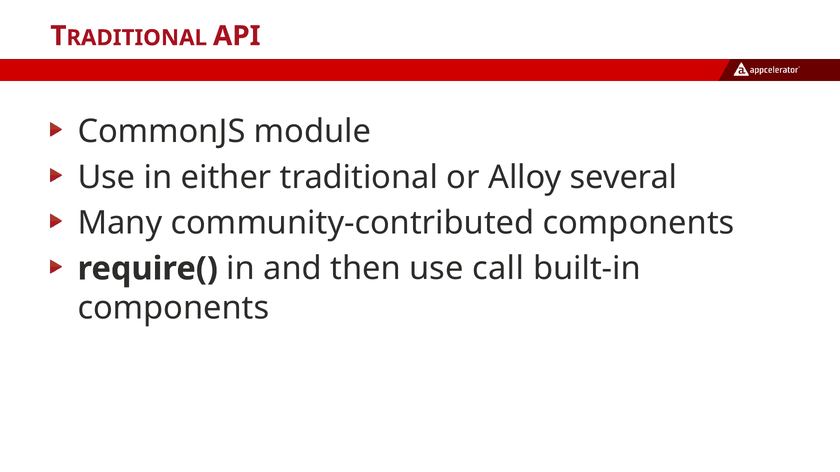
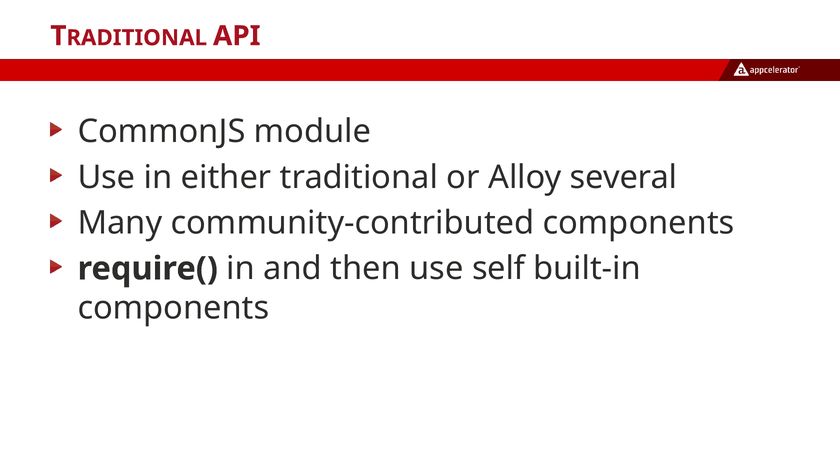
call: call -> self (498, 269)
